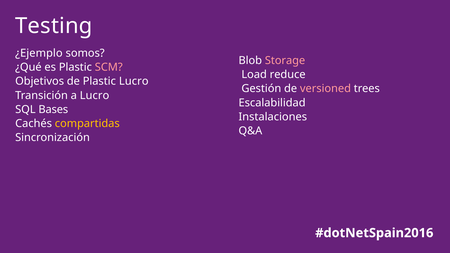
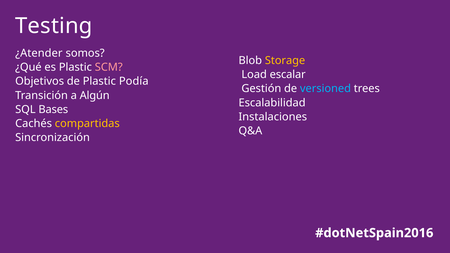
¿Ejemplo: ¿Ejemplo -> ¿Atender (39, 53)
Storage colour: pink -> yellow (285, 60)
reduce: reduce -> escalar (288, 75)
Plastic Lucro: Lucro -> Podía (134, 81)
versioned colour: pink -> light blue (325, 89)
a Lucro: Lucro -> Algún (95, 95)
